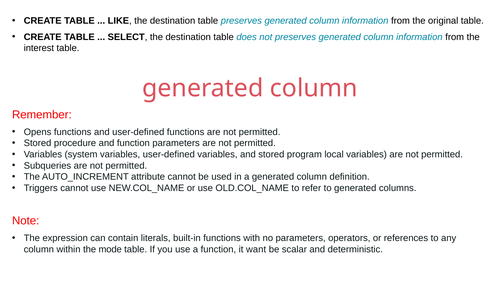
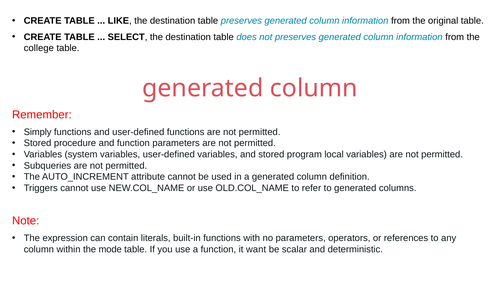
interest: interest -> college (39, 48)
Opens: Opens -> Simply (38, 132)
